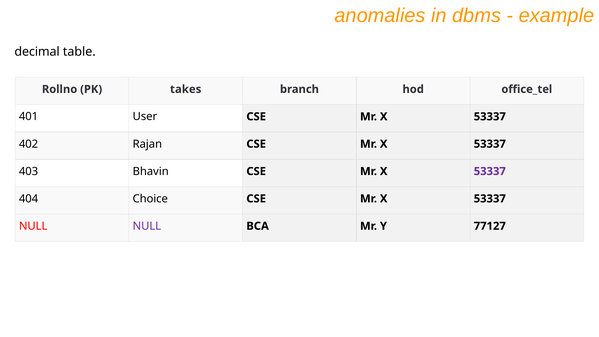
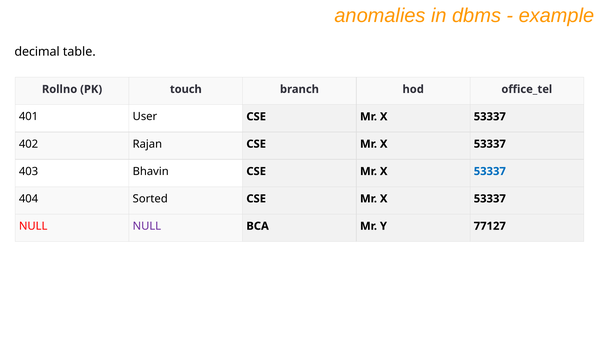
takes: takes -> touch (186, 89)
53337 colour: purple -> blue (490, 171)
Choice: Choice -> Sorted (150, 199)
